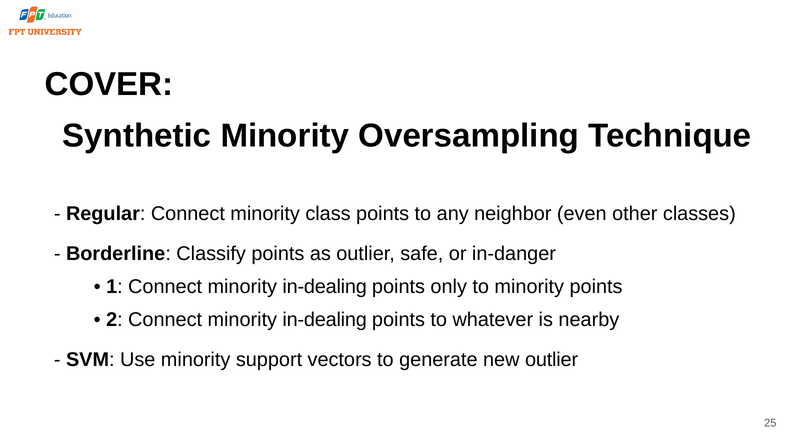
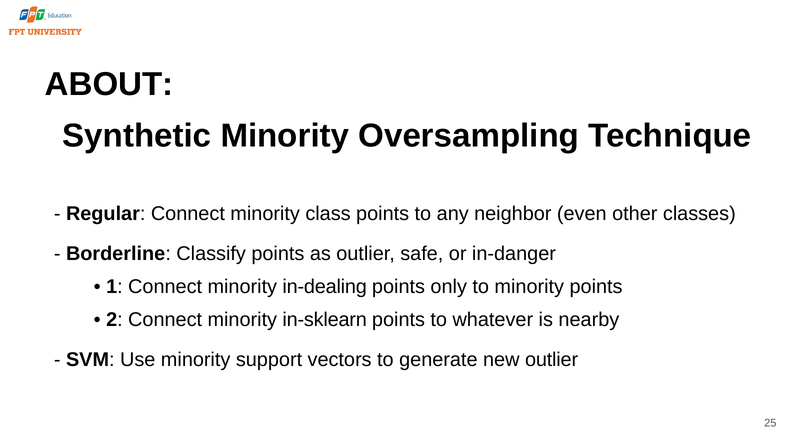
COVER: COVER -> ABOUT (109, 84)
2 Connect minority in-dealing: in-dealing -> in-sklearn (325, 320)
